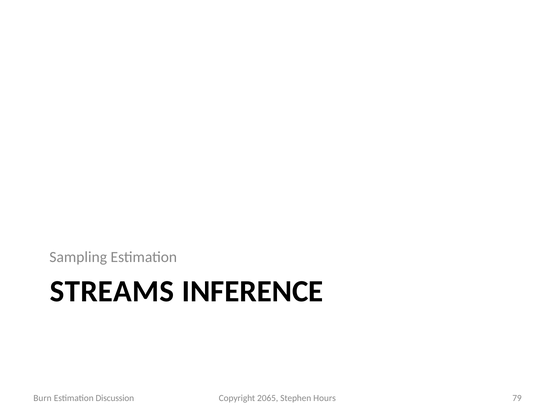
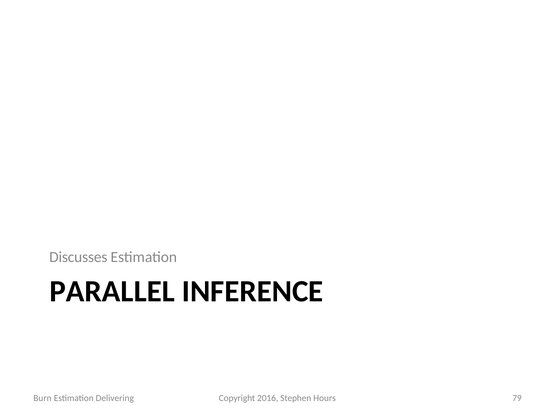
Sampling: Sampling -> Discusses (78, 257)
STREAMS: STREAMS -> PARALLEL (112, 291)
2065: 2065 -> 2016 (268, 397)
Discussion: Discussion -> Delivering (115, 398)
